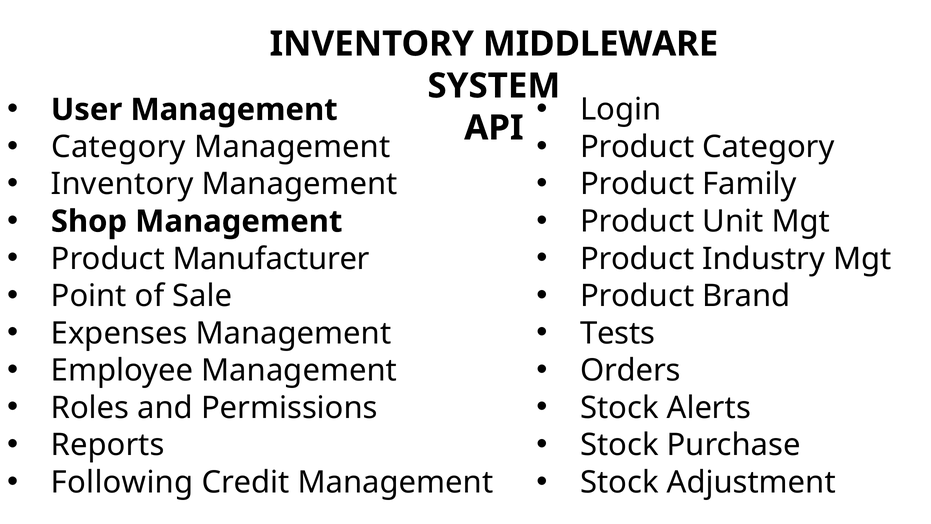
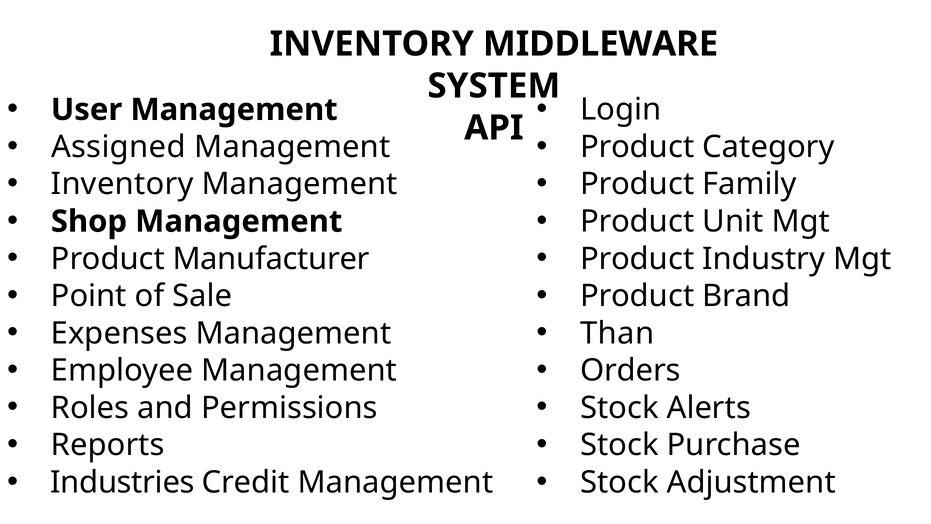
Category: Category -> Assigned (118, 147)
Tests: Tests -> Than (617, 333)
Following: Following -> Industries (122, 482)
